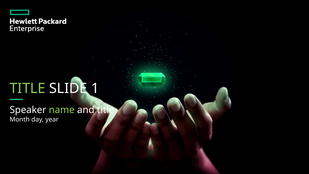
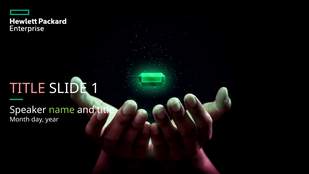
TITLE colour: light green -> pink (28, 88)
